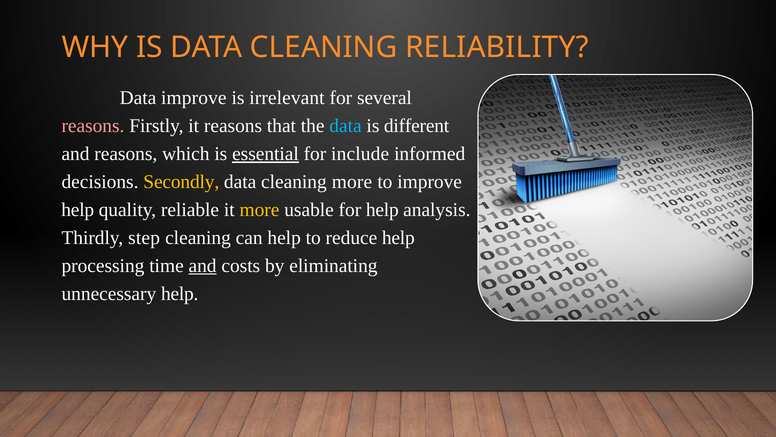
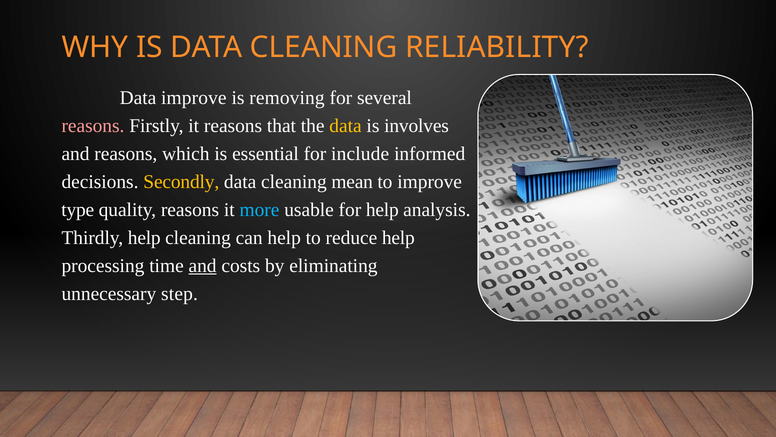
irrelevant: irrelevant -> removing (287, 98)
data colour: light blue -> yellow (345, 126)
different: different -> involves (417, 126)
essential underline: present -> none (265, 154)
cleaning more: more -> mean (352, 182)
help: help -> type (78, 210)
quality reliable: reliable -> reasons (190, 210)
more colour: yellow -> light blue (259, 210)
Thirdly step: step -> help (144, 238)
unnecessary help: help -> step (180, 293)
